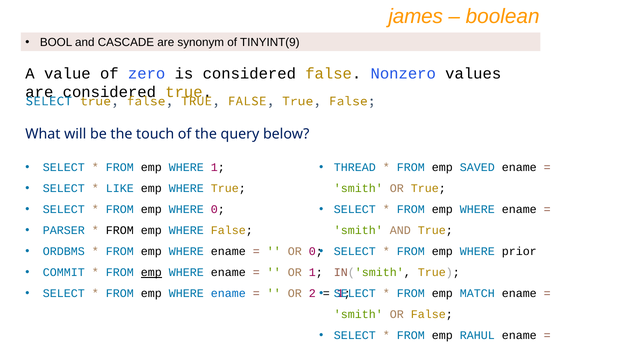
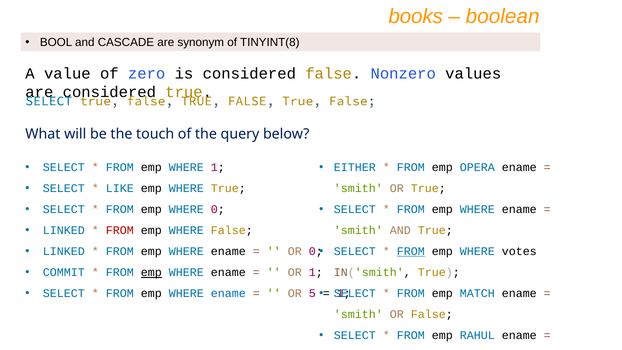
james: james -> books (416, 16)
TINYINT(9: TINYINT(9 -> TINYINT(8 (270, 43)
THREAD: THREAD -> EITHER (355, 167)
SAVED: SAVED -> OPERA (477, 167)
PARSER: PARSER -> LINKED (64, 230)
FROM colour: black -> red (120, 230)
ORDBMS: ORDBMS -> LINKED (64, 251)
FROM underline: none -> present (411, 251)
prior: prior -> votes (519, 251)
2: 2 -> 5 (312, 293)
